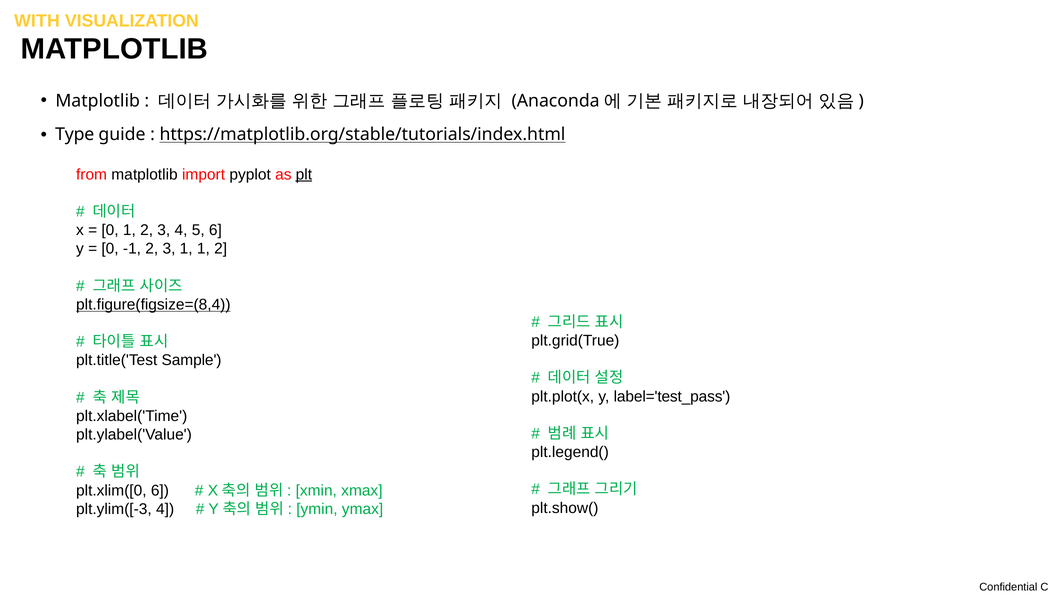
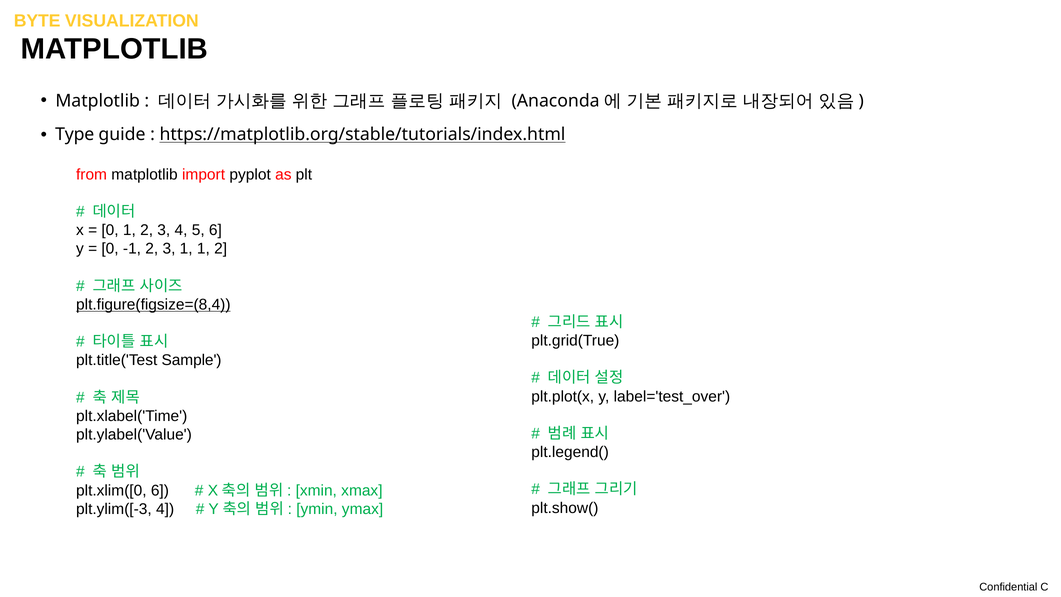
WITH: WITH -> BYTE (37, 21)
plt underline: present -> none (304, 174)
label='test_pass: label='test_pass -> label='test_over (672, 396)
